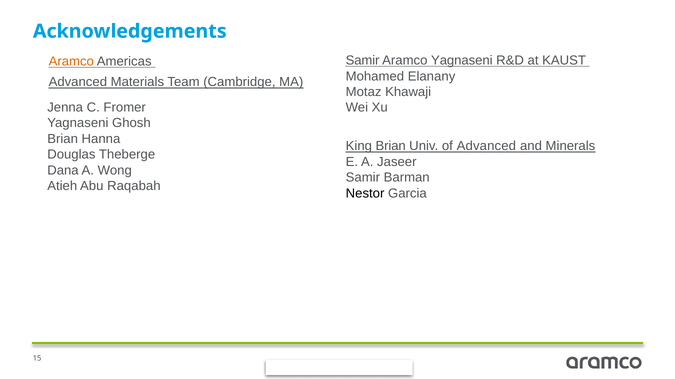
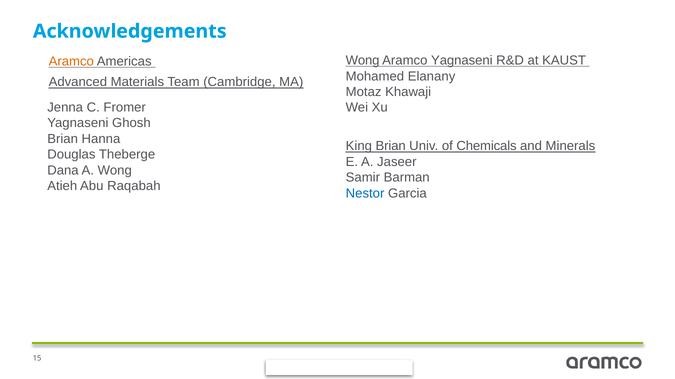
Samir: Samir -> Wong (363, 61)
of Advanced: Advanced -> Chemicals (487, 146)
Nestor colour: black -> blue (365, 194)
